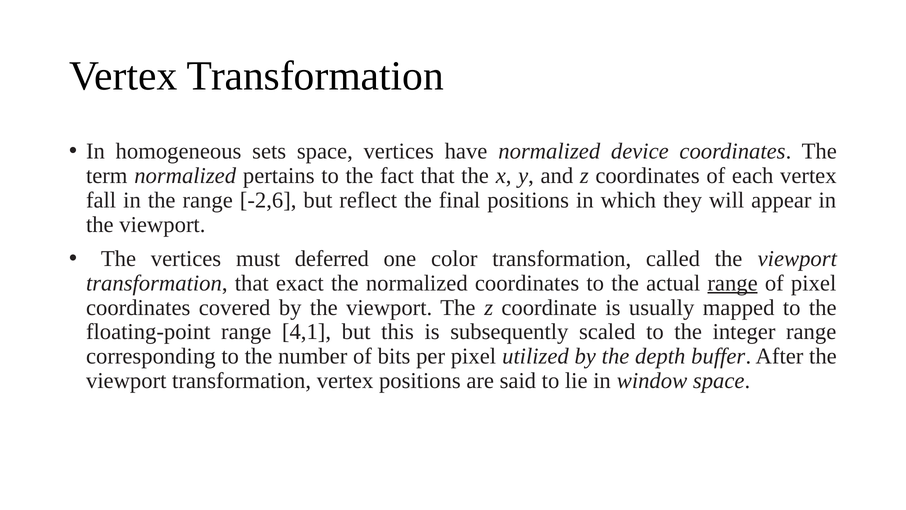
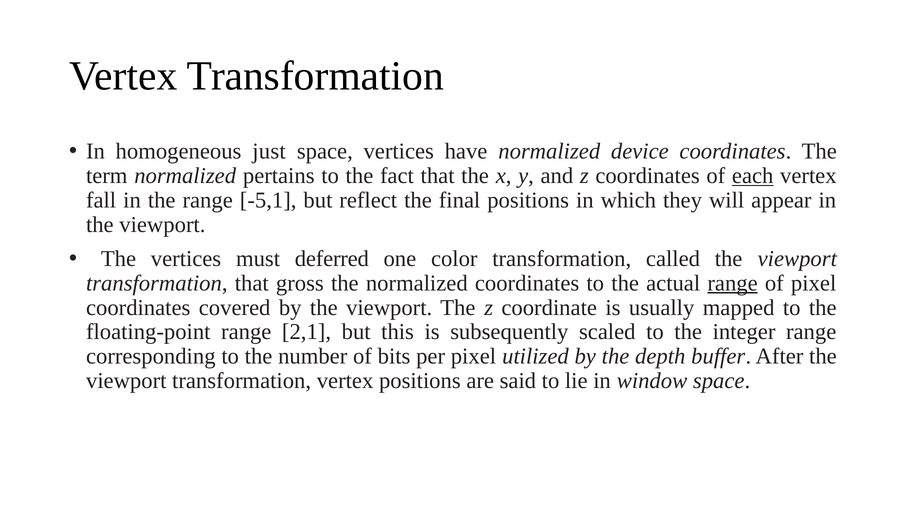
sets: sets -> just (269, 151)
each underline: none -> present (753, 176)
-2,6: -2,6 -> -5,1 (268, 200)
exact: exact -> gross (300, 283)
4,1: 4,1 -> 2,1 (307, 332)
